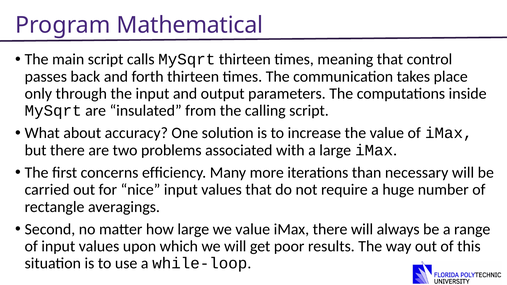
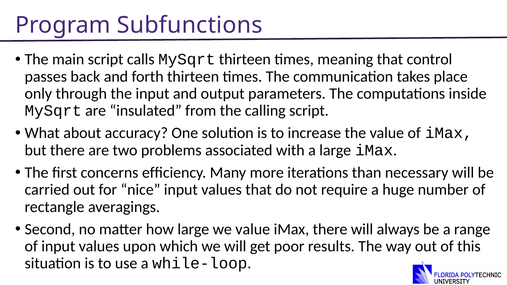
Mathematical: Mathematical -> Subfunctions (190, 25)
